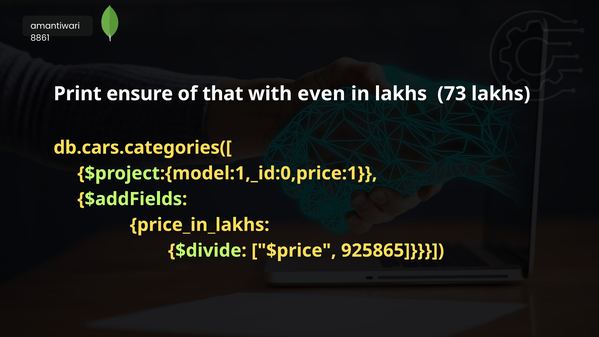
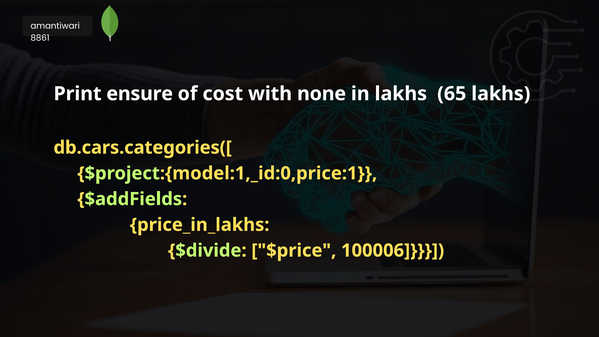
that: that -> cost (223, 94)
even: even -> none (322, 94)
73: 73 -> 65 (452, 94)
925865: 925865 -> 100006 (393, 250)
